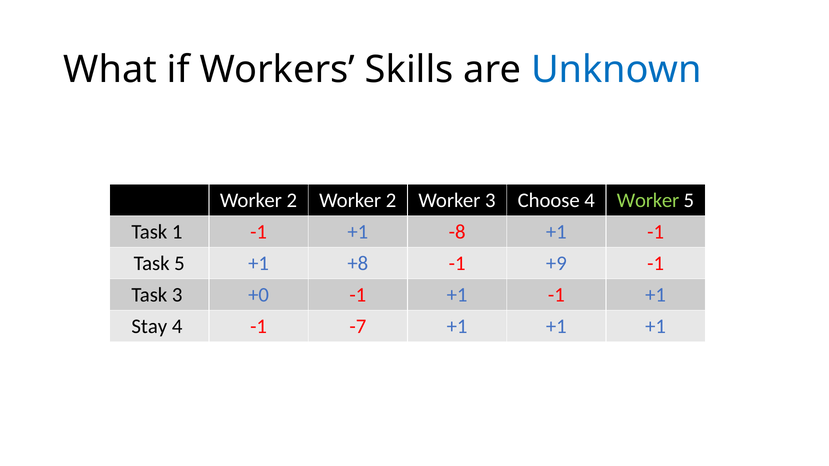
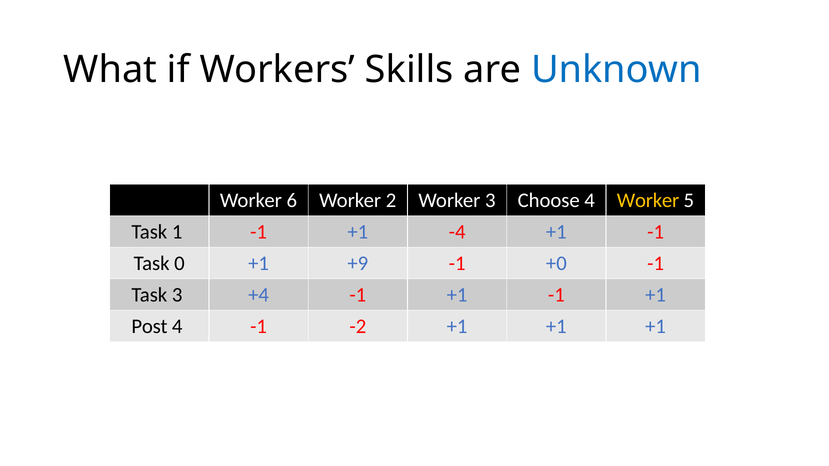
2: 2 -> 6 (292, 200)
Worker colour: light green -> yellow (648, 200)
-8: -8 -> -4 (457, 232)
Task 5: 5 -> 0 (179, 263)
+8: +8 -> +9 (358, 263)
+9: +9 -> +0 (556, 263)
+0: +0 -> +4 (259, 295)
Stay: Stay -> Post (149, 326)
-7: -7 -> -2 (358, 326)
